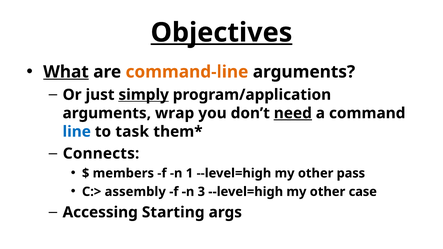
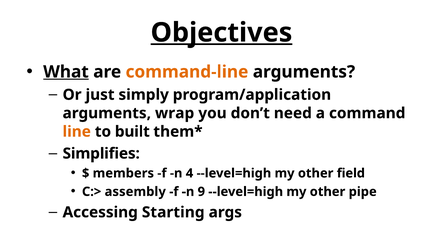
simply underline: present -> none (144, 95)
need underline: present -> none (293, 113)
line colour: blue -> orange (77, 132)
task: task -> built (132, 132)
Connects: Connects -> Simplifies (101, 154)
1: 1 -> 4 (189, 173)
pass: pass -> field (351, 173)
3: 3 -> 9 (201, 192)
case: case -> pipe (363, 192)
